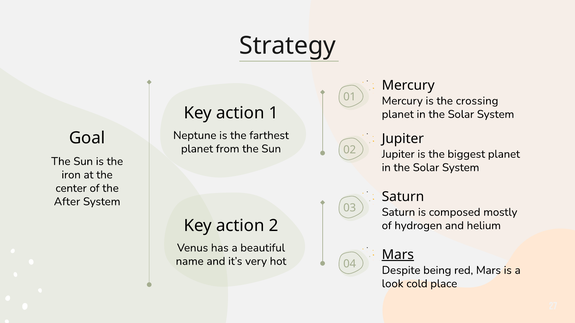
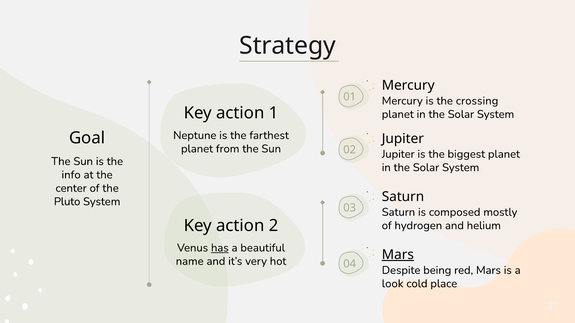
iron: iron -> info (71, 175)
After: After -> Pluto (67, 202)
has underline: none -> present (220, 248)
